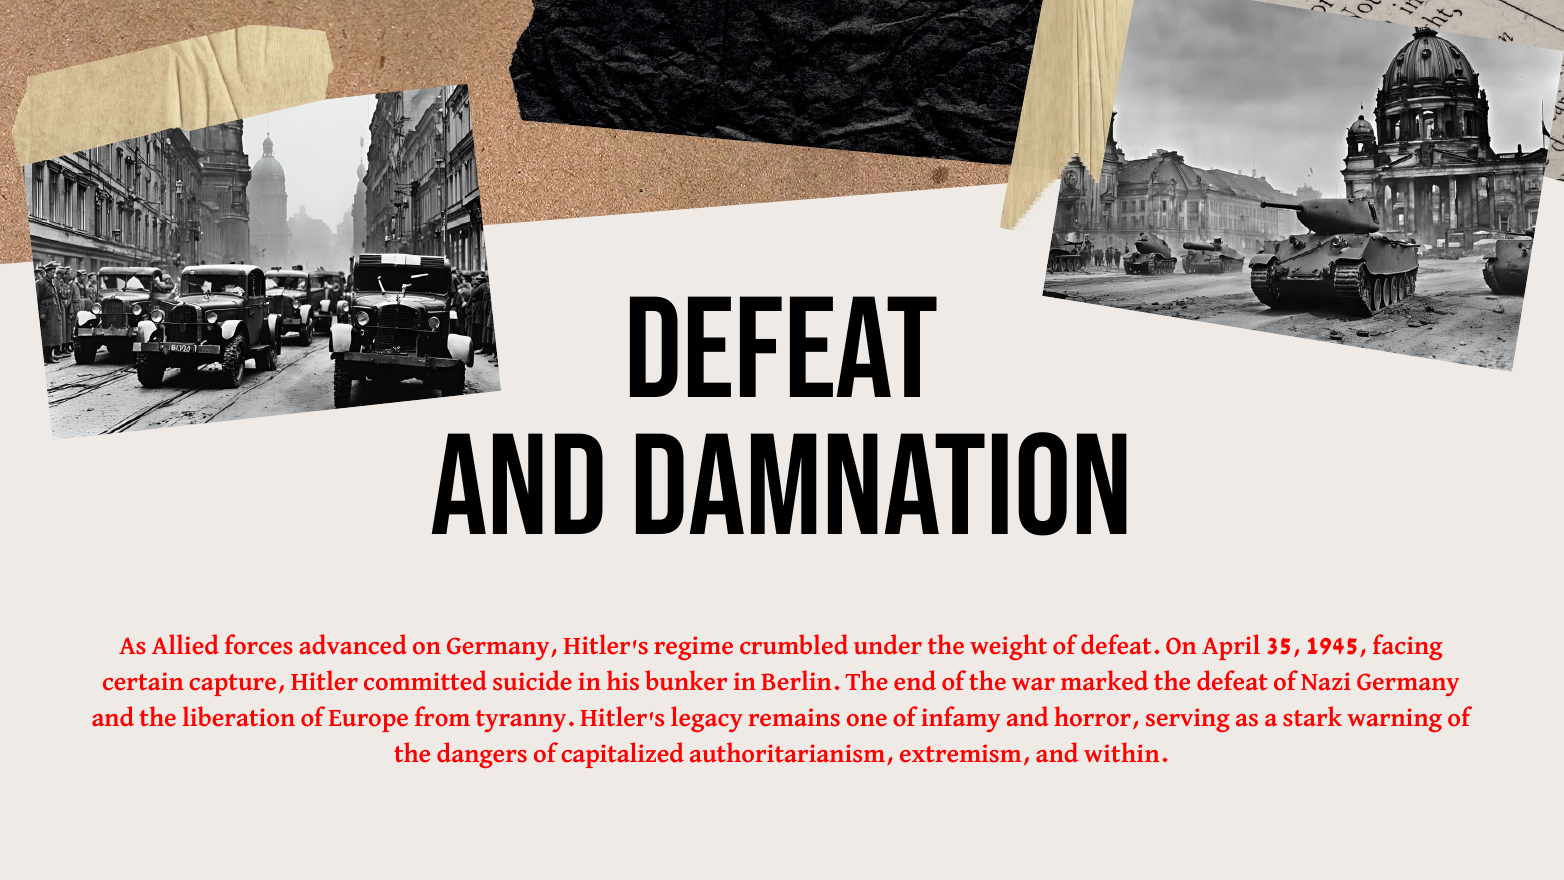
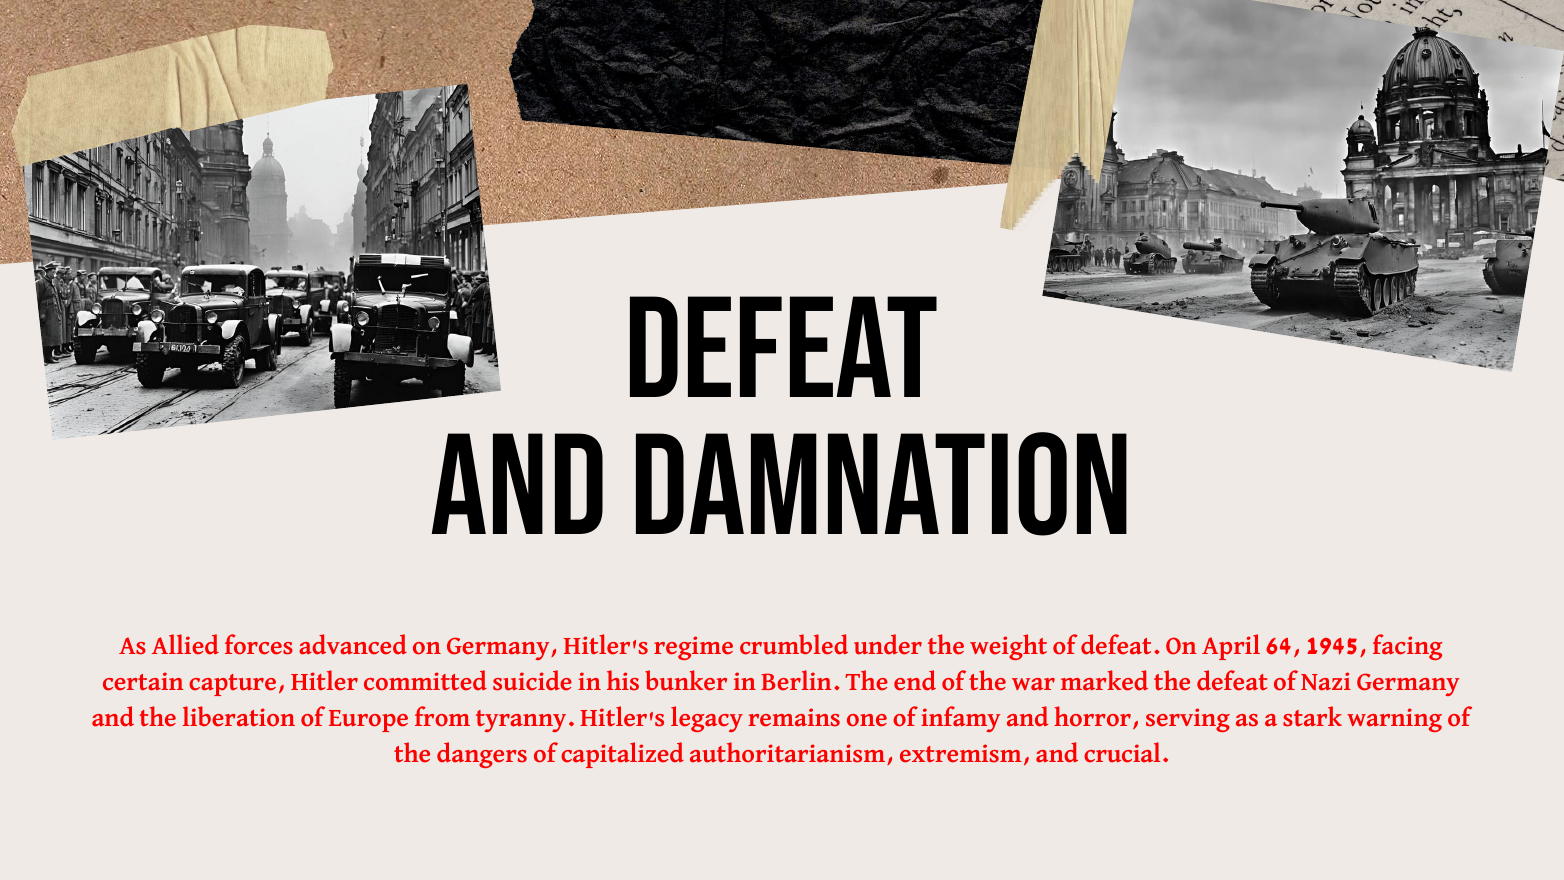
35: 35 -> 64 (1283, 646)
within: within -> crucial (1127, 754)
